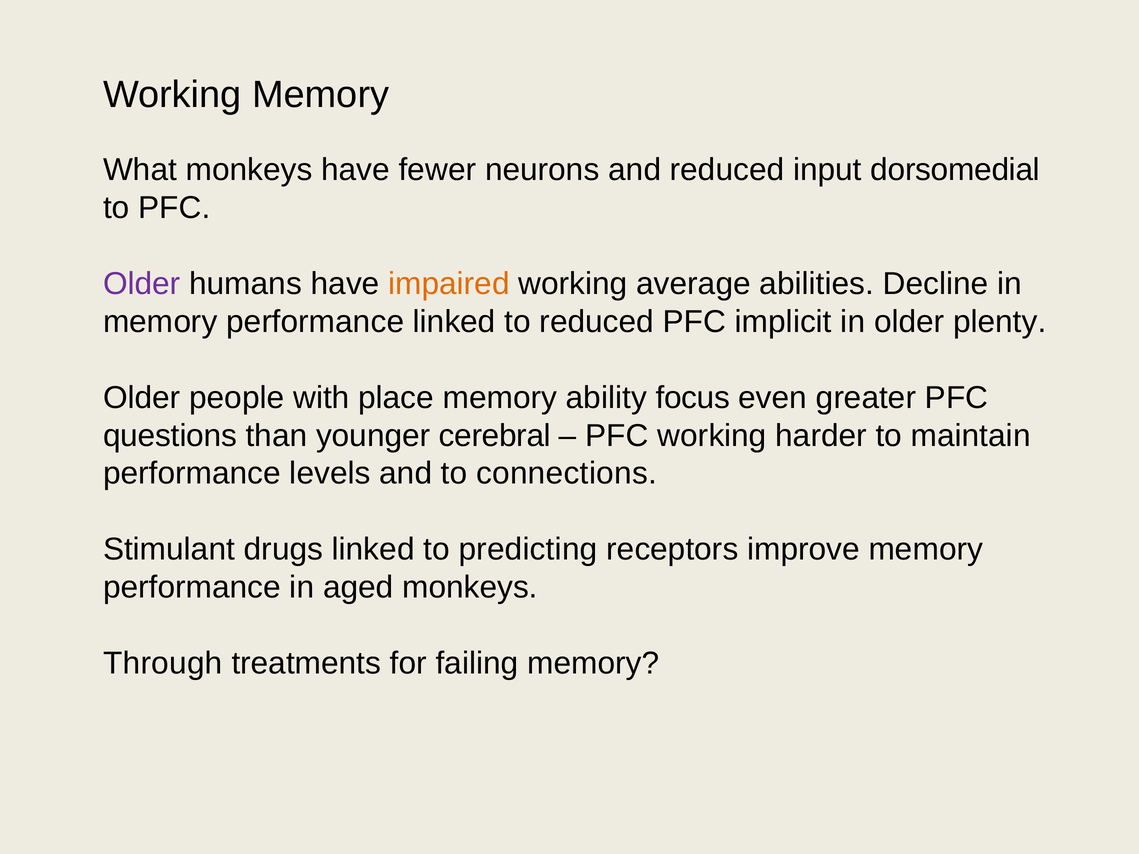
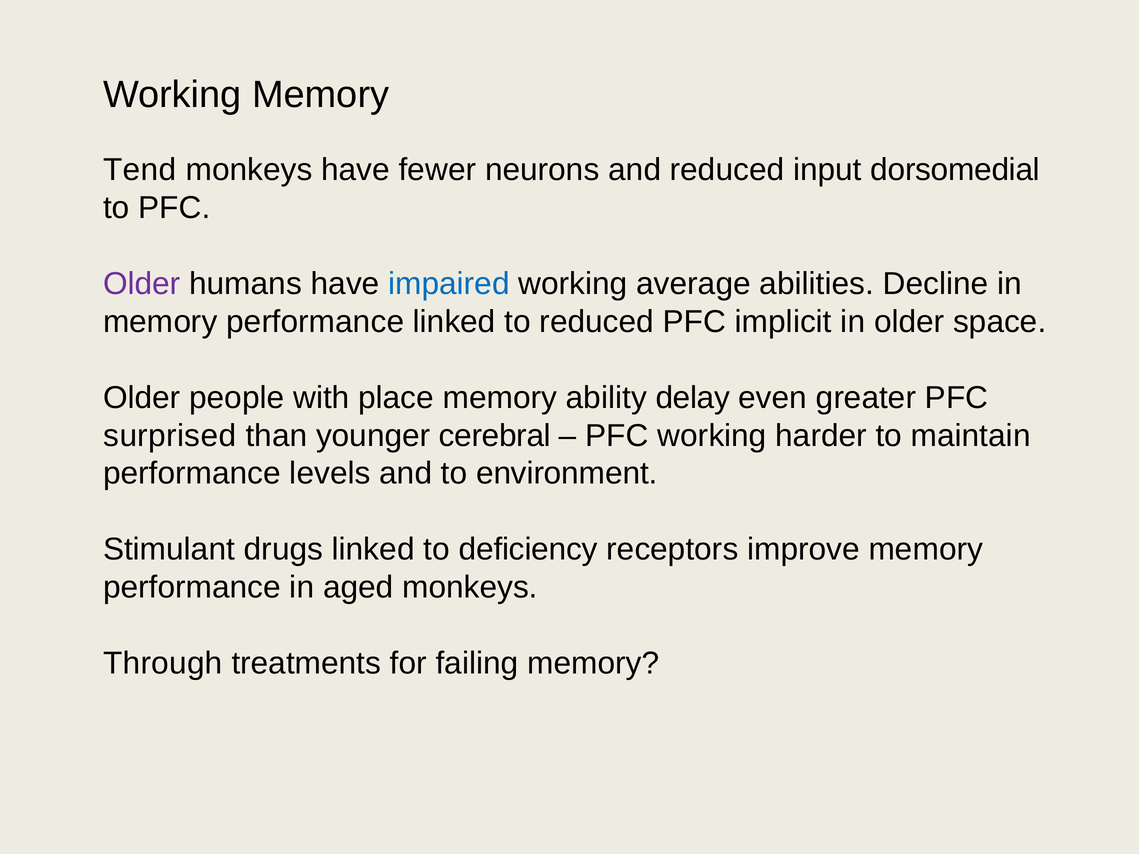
What: What -> Tend (140, 170)
impaired colour: orange -> blue (449, 284)
plenty: plenty -> space (1000, 322)
focus: focus -> delay (693, 398)
questions: questions -> surprised (170, 436)
connections: connections -> environment (567, 474)
predicting: predicting -> deficiency (528, 550)
